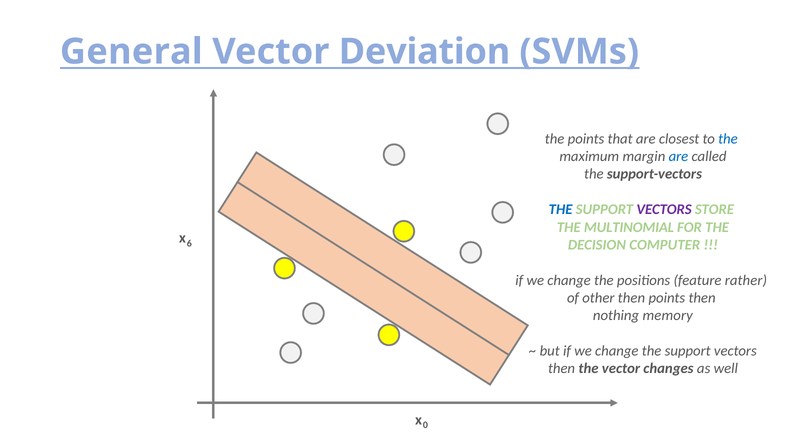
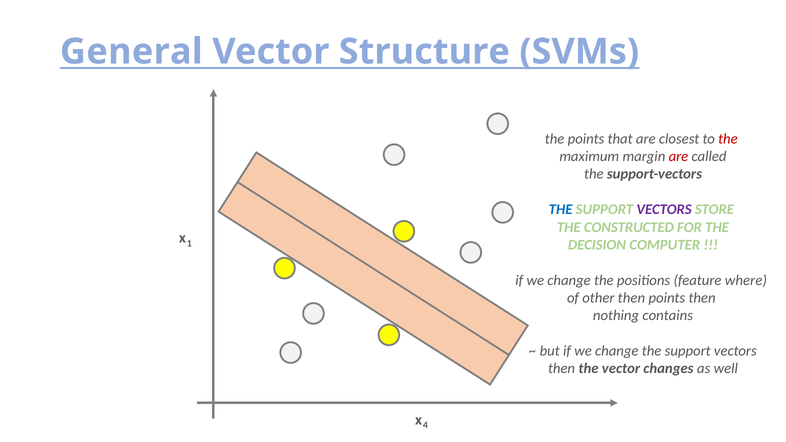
Deviation: Deviation -> Structure (424, 52)
the colour: blue -> red (728, 139)
are colour: blue -> red (678, 156)
MULTINOMIAL: MULTINOMIAL -> CONSTRUCTED (629, 227)
6: 6 -> 1 (189, 244)
rather: rather -> where (746, 280)
memory: memory -> contains (668, 316)
0: 0 -> 4 (425, 425)
